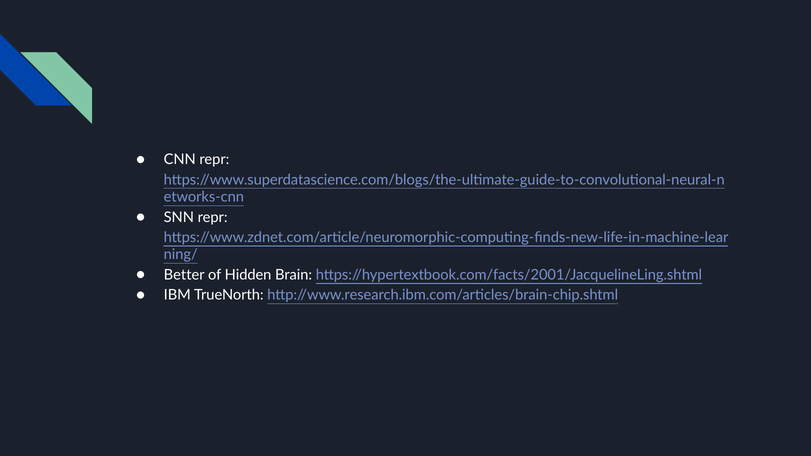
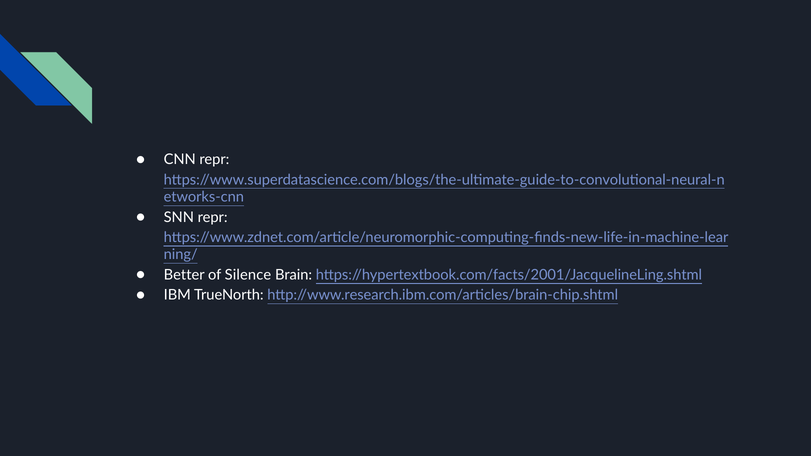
Hidden: Hidden -> Silence (248, 275)
